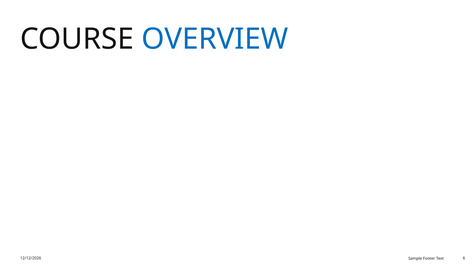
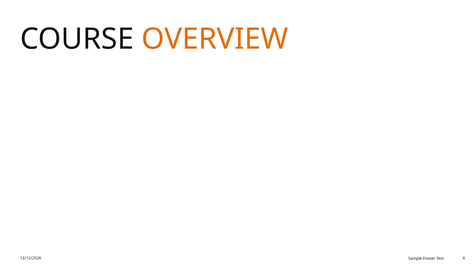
OVERVIEW colour: blue -> orange (215, 39)
